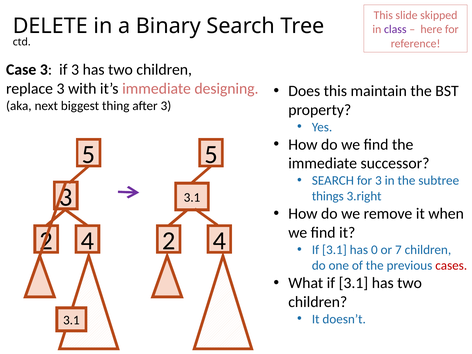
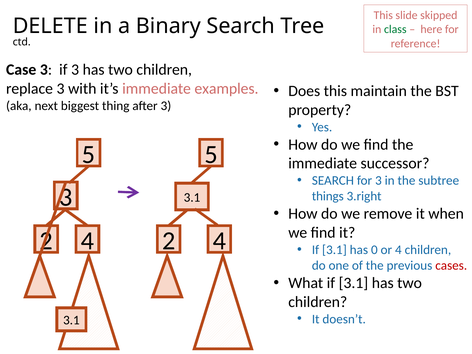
class colour: purple -> green (395, 29)
designing: designing -> examples (226, 89)
or 7: 7 -> 4 (398, 250)
